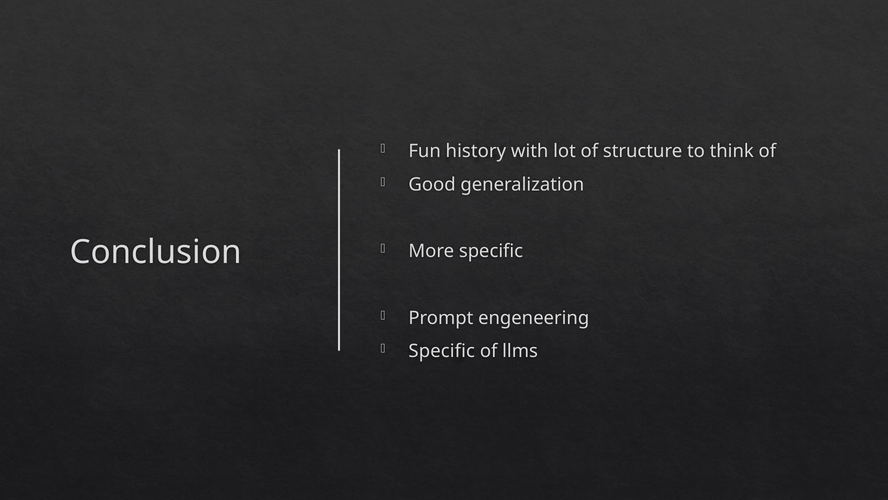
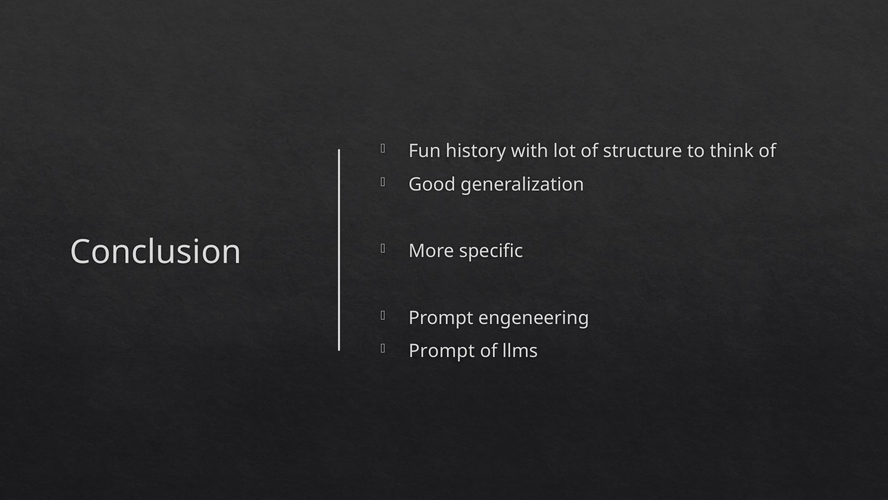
Specific: Specific -> Prompt (442, 351)
